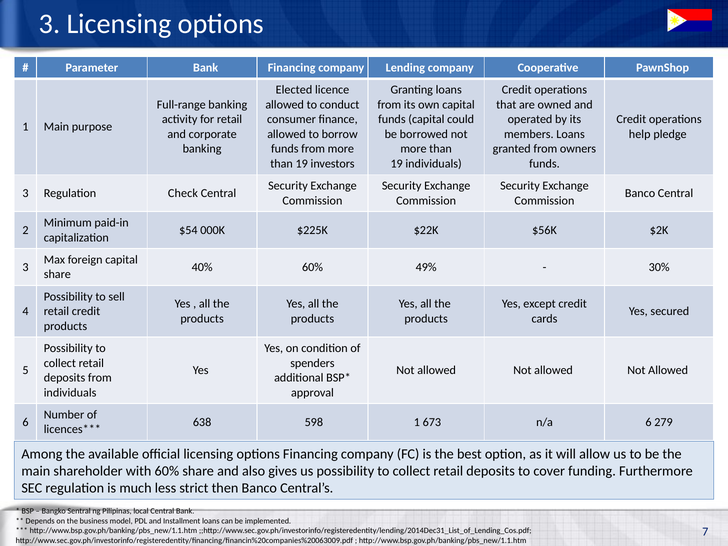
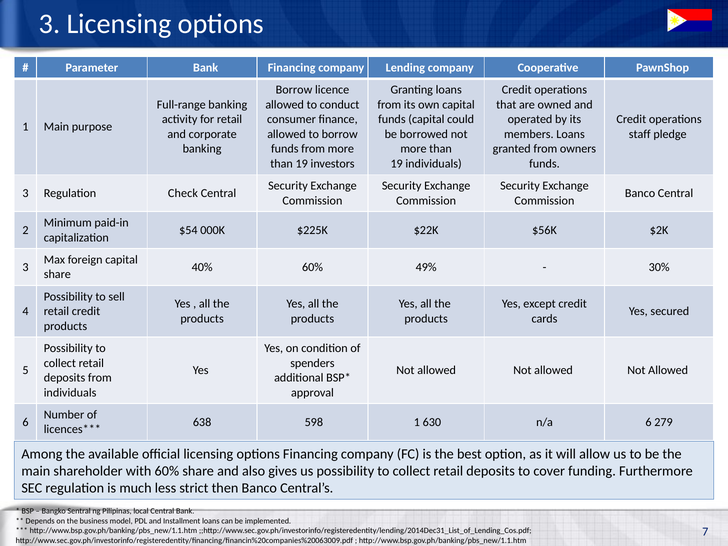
Elected: Elected -> Borrow (294, 90)
help: help -> staff (640, 134)
673: 673 -> 630 (432, 422)
